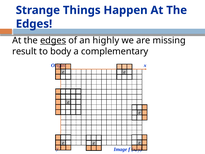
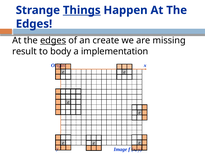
Things underline: none -> present (82, 10)
highly: highly -> create (106, 40)
complementary: complementary -> implementation (115, 51)
